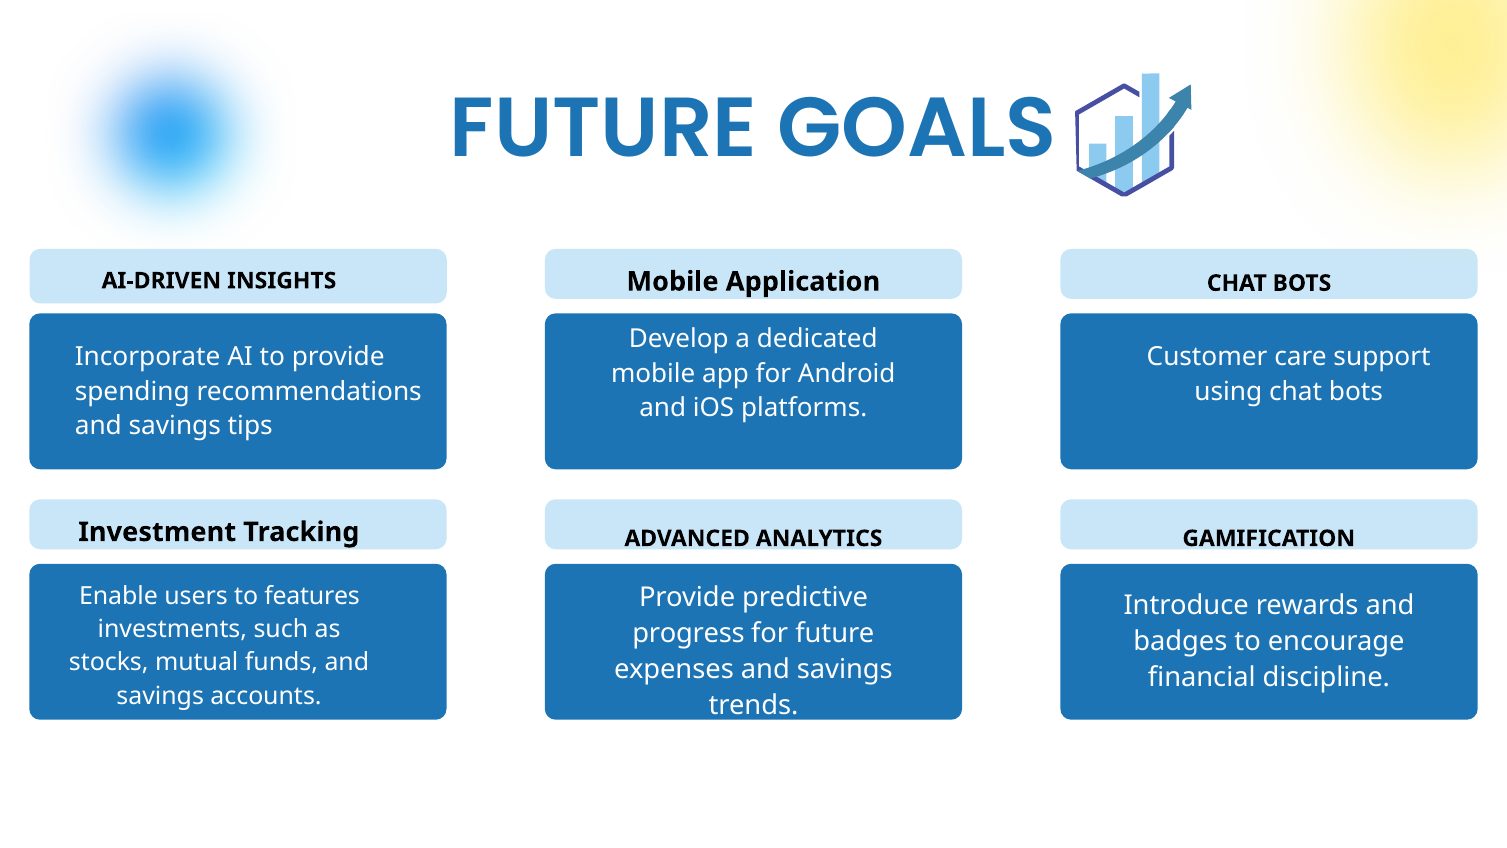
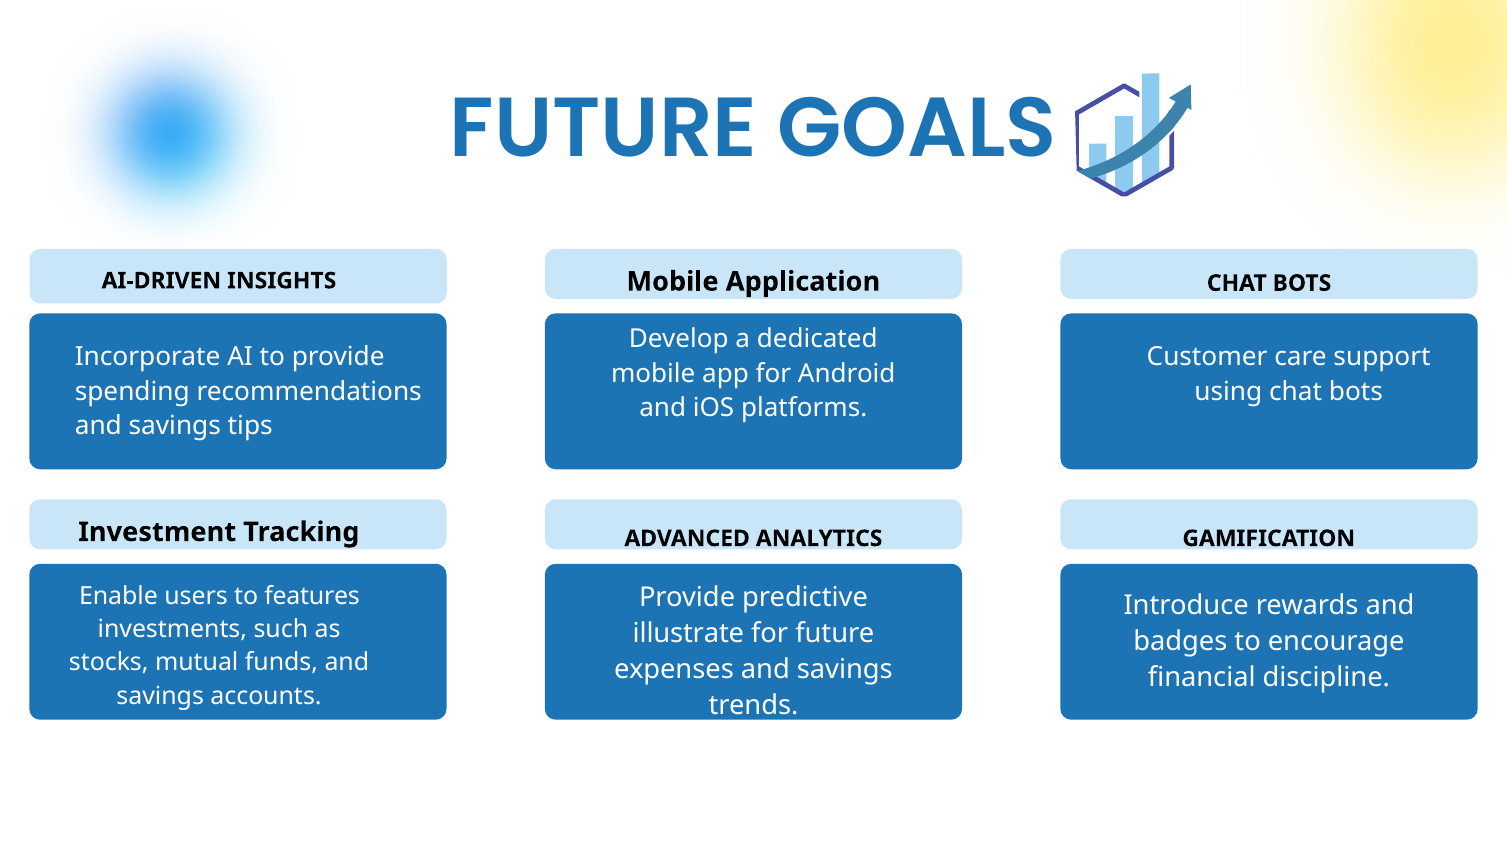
progress: progress -> illustrate (688, 633)
